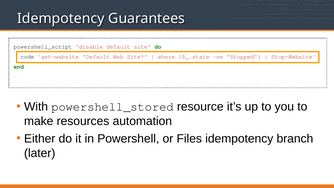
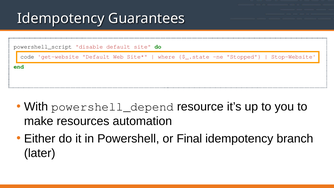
powershell_stored: powershell_stored -> powershell_depend (113, 107)
Files: Files -> Final (189, 139)
